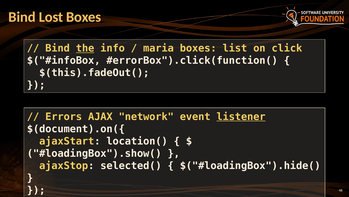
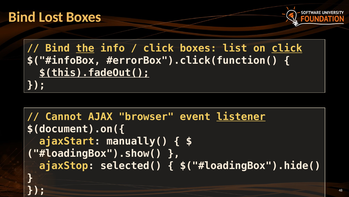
maria: maria -> click (158, 48)
click underline: none -> present (287, 48)
$(this).fadeOut( underline: none -> present (94, 73)
Errors: Errors -> Cannot (64, 116)
network: network -> browser (146, 116)
location(: location( -> manually( (137, 141)
